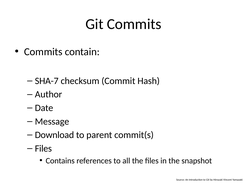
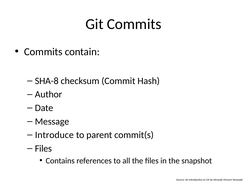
SHA-7: SHA-7 -> SHA-8 (47, 81)
Download: Download -> Introduce (54, 134)
